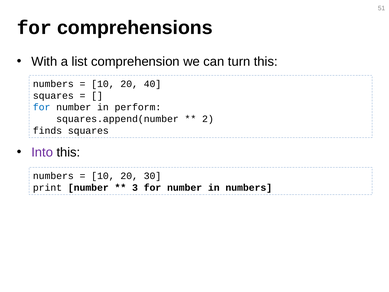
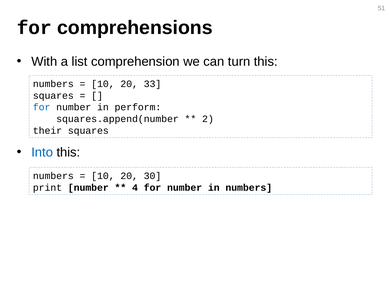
40: 40 -> 33 (153, 84)
finds: finds -> their (47, 131)
Into colour: purple -> blue (42, 152)
3: 3 -> 4 (135, 187)
